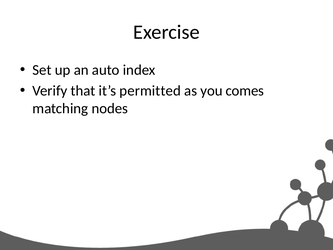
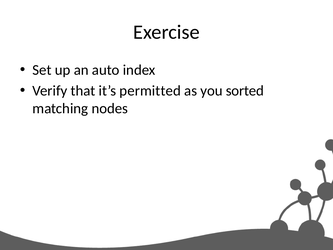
comes: comes -> sorted (245, 91)
